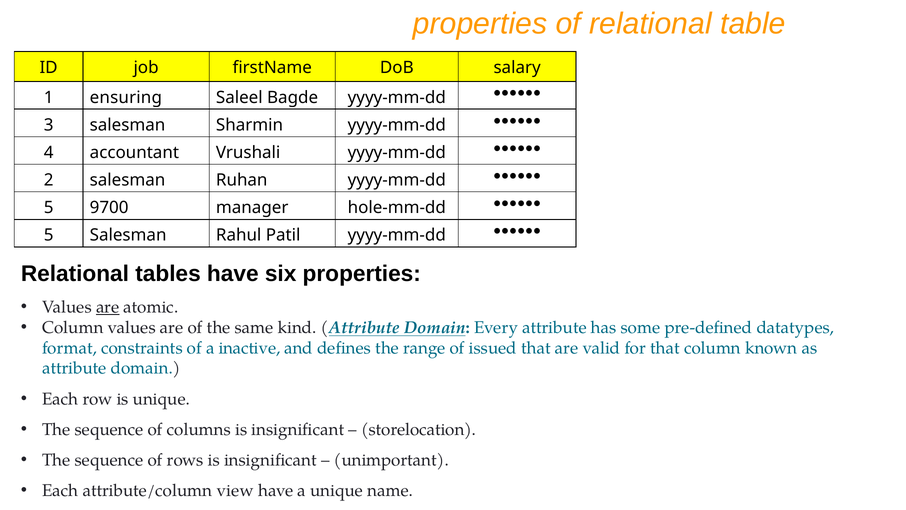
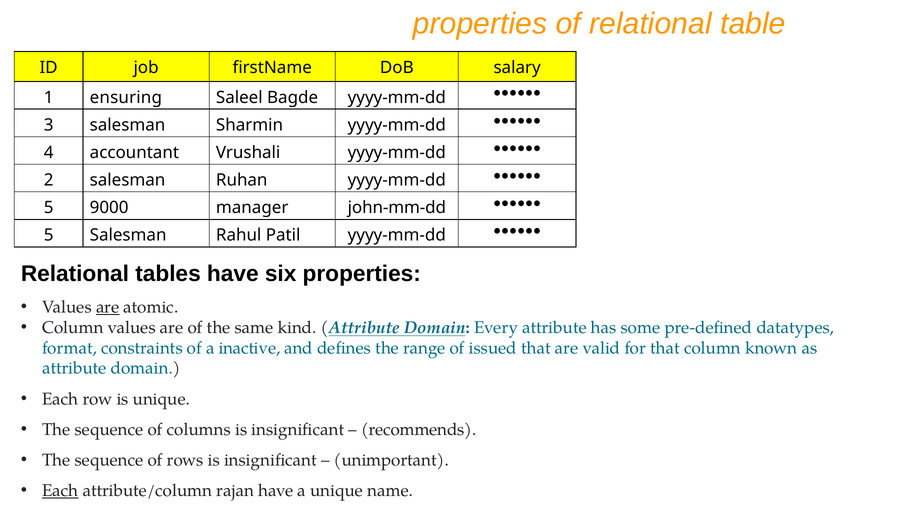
9700: 9700 -> 9000 (109, 208)
hole-mm-dd: hole-mm-dd -> john-mm-dd (397, 208)
storelocation: storelocation -> recommends (419, 429)
Each underline: none -> present (60, 490)
view: view -> rajan (235, 490)
